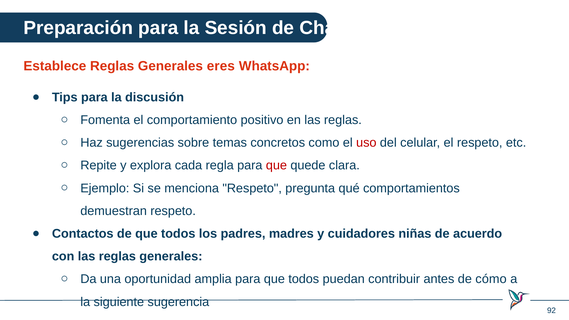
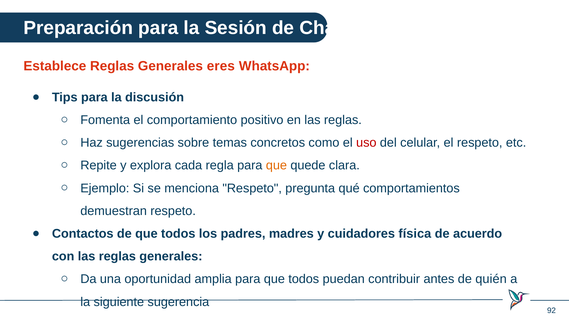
que colour: red -> orange (276, 165)
niñas: niñas -> física (415, 234)
cómo: cómo -> quién (491, 279)
